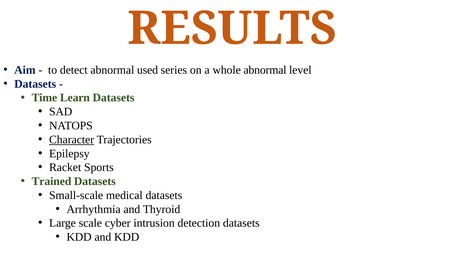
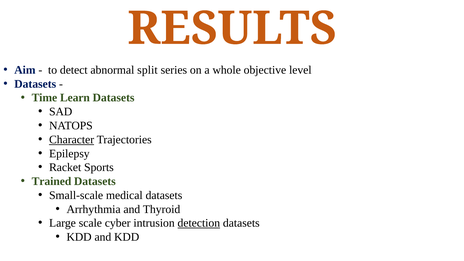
used: used -> split (147, 70)
whole abnormal: abnormal -> objective (265, 70)
detection underline: none -> present (199, 223)
